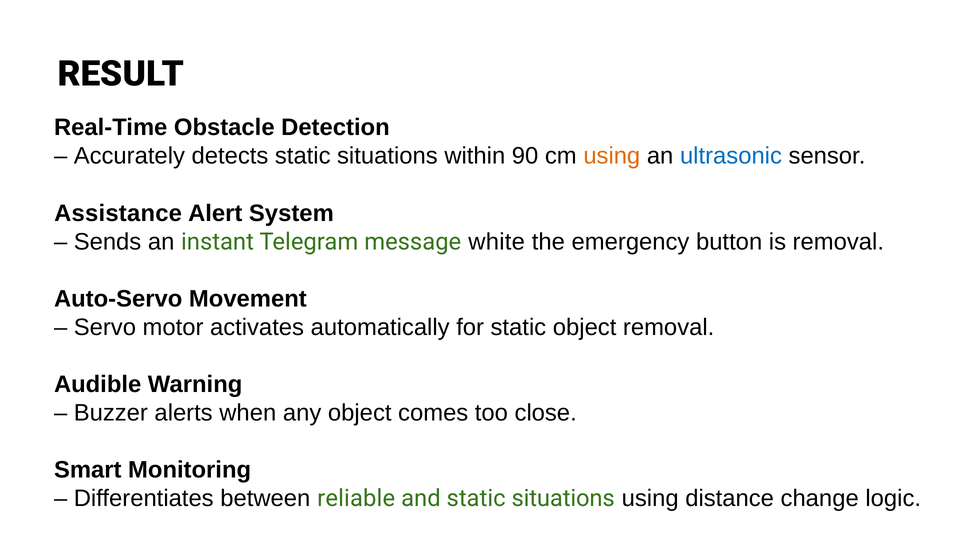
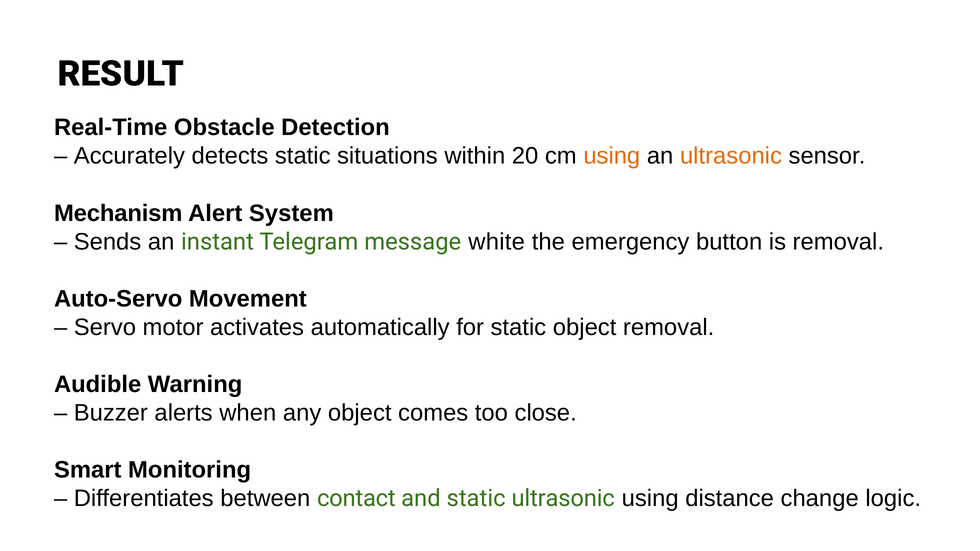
90: 90 -> 20 (525, 156)
ultrasonic colour: blue -> orange (731, 156)
Assistance: Assistance -> Mechanism (118, 213)
reliable: reliable -> contact (356, 499)
and static situations: situations -> ultrasonic (563, 499)
